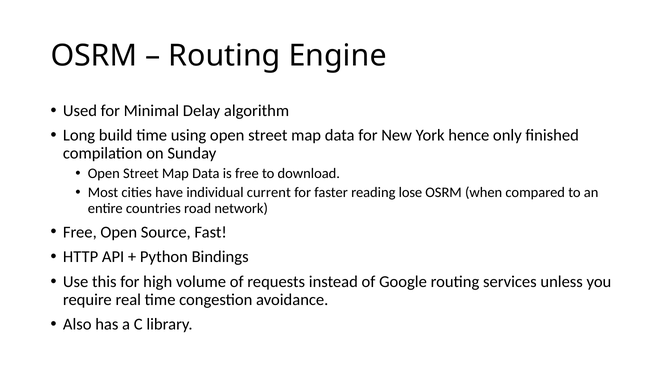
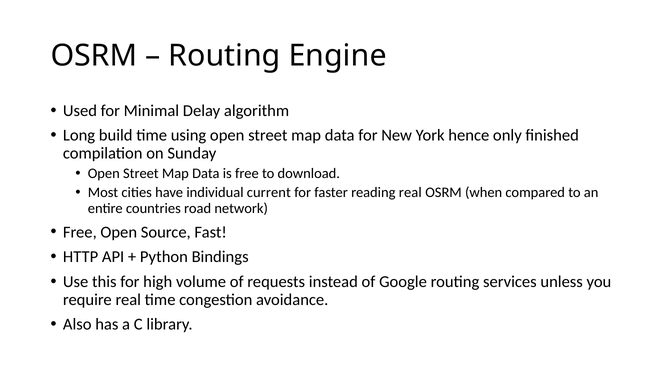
reading lose: lose -> real (410, 193)
